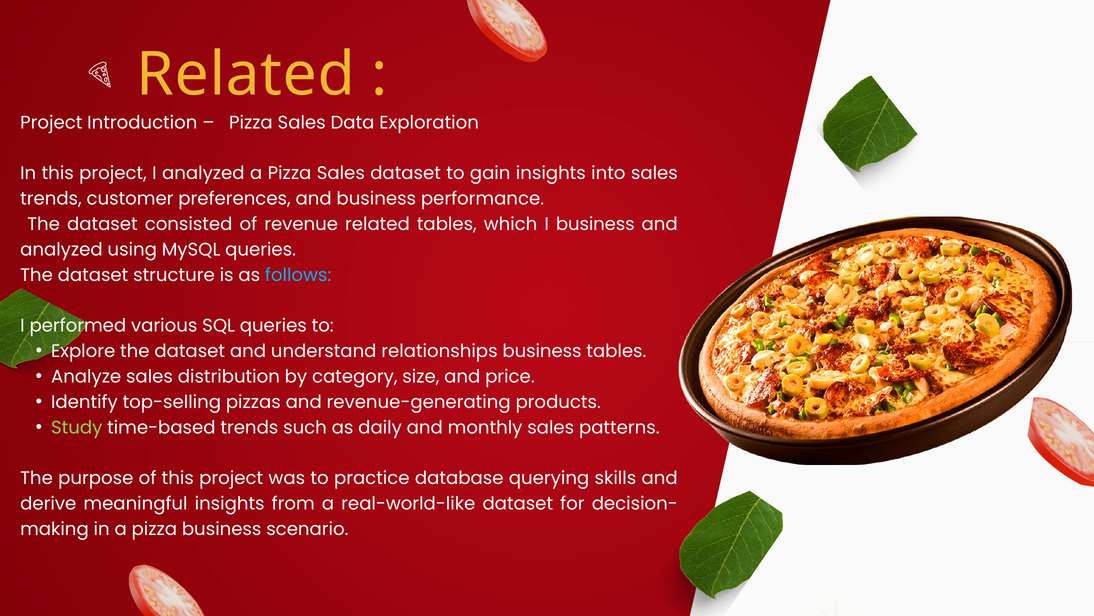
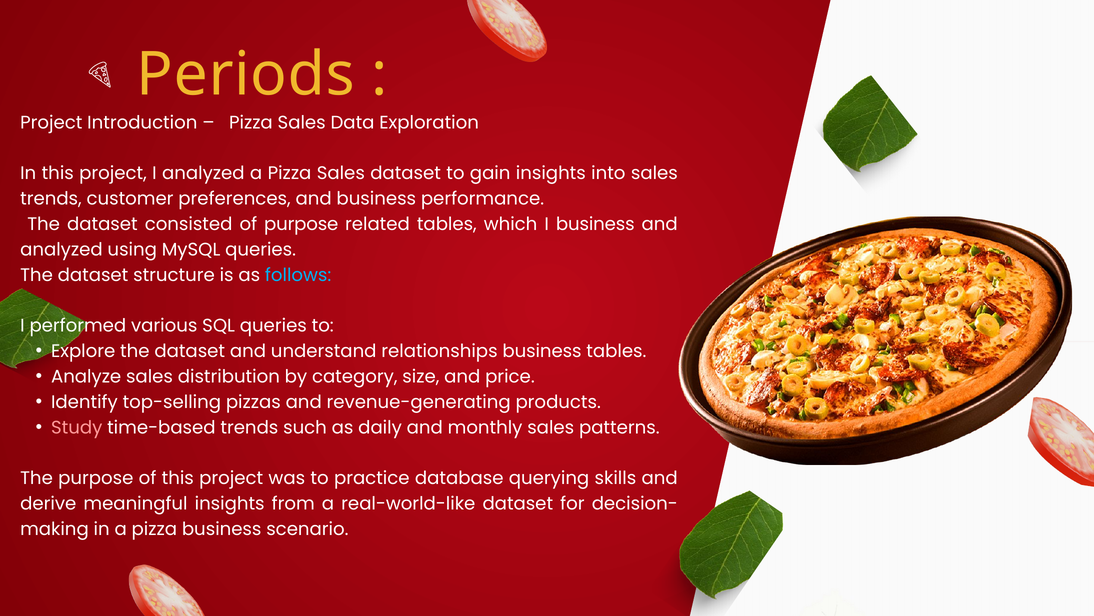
Related: Related -> Periods (246, 75)
of revenue: revenue -> purpose (301, 224)
Study colour: light green -> pink (77, 427)
